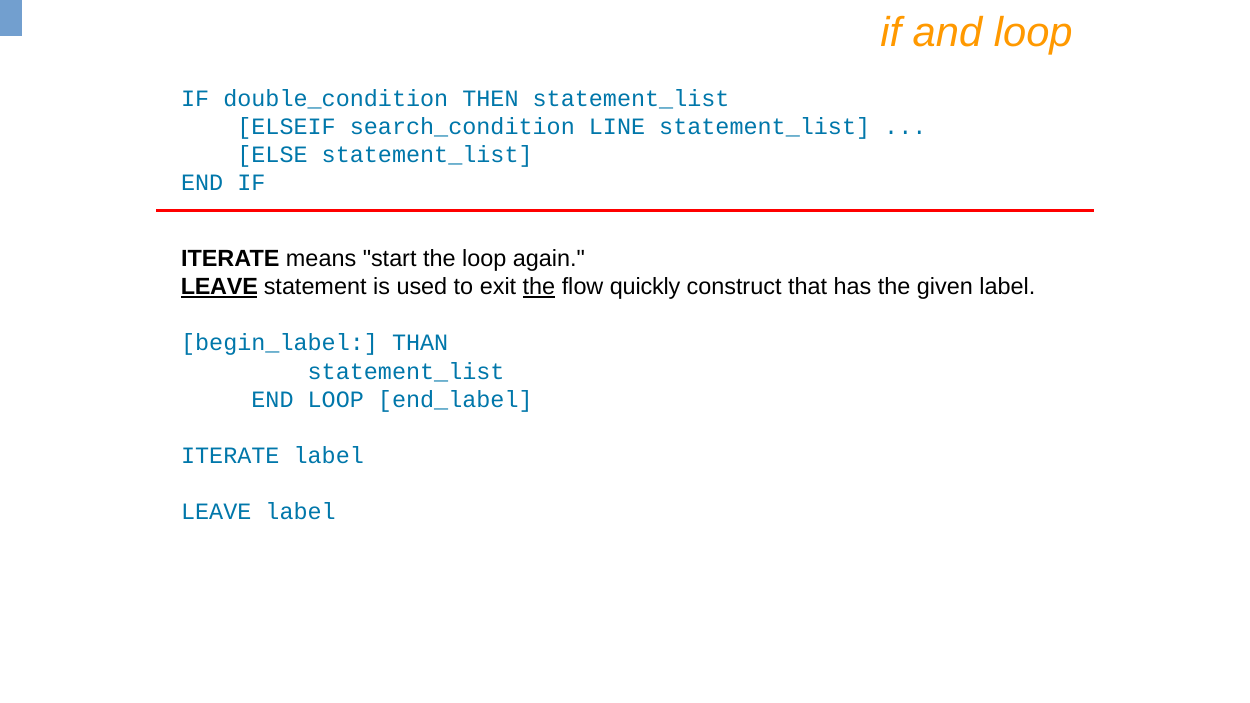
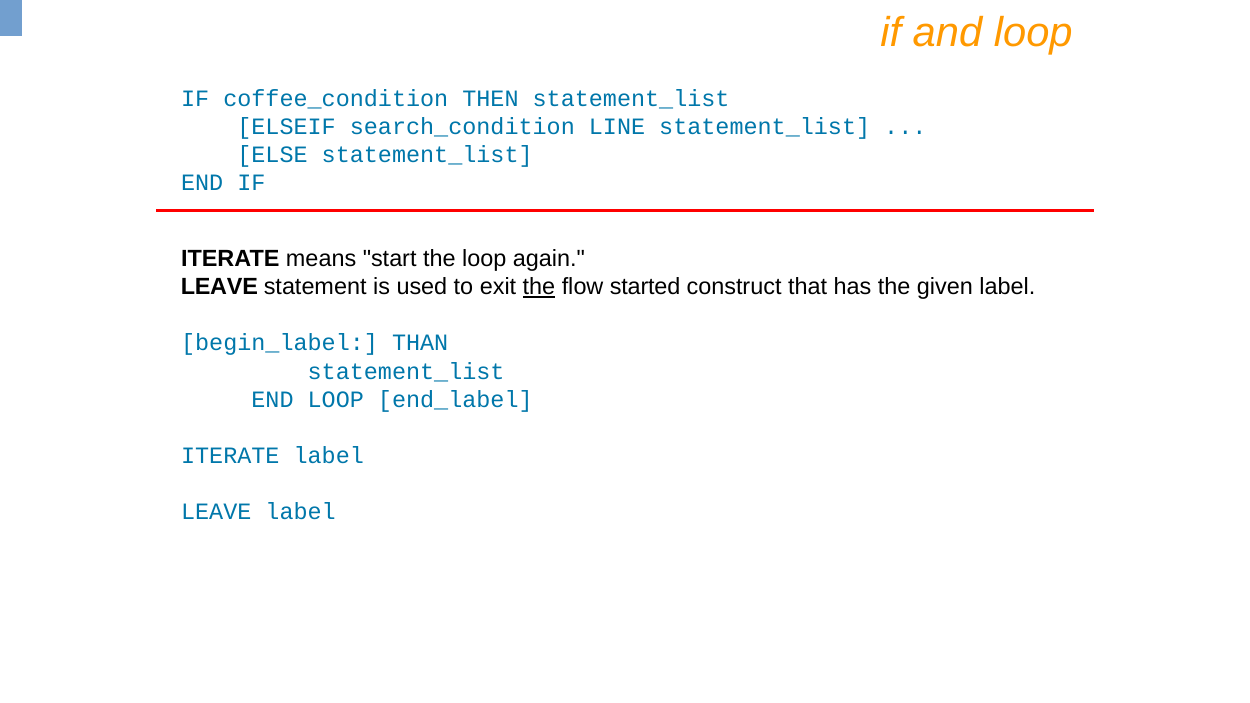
double_condition: double_condition -> coffee_condition (336, 98)
LEAVE underline: present -> none (219, 287)
quickly: quickly -> started (645, 287)
